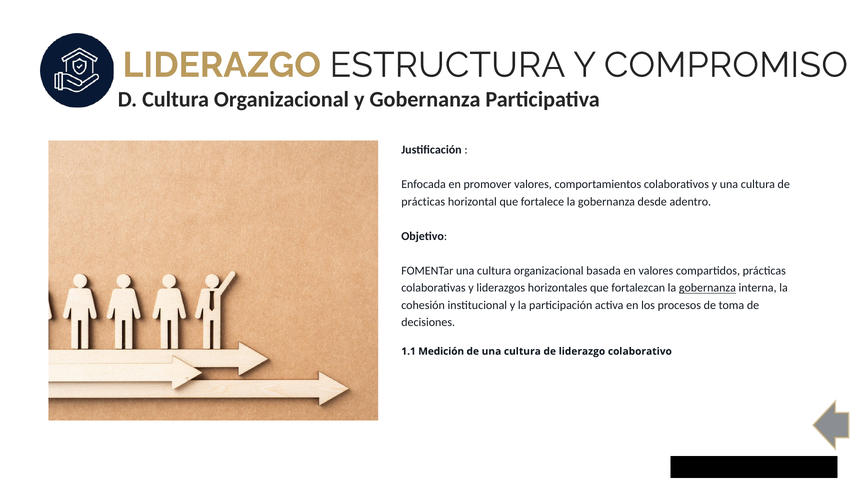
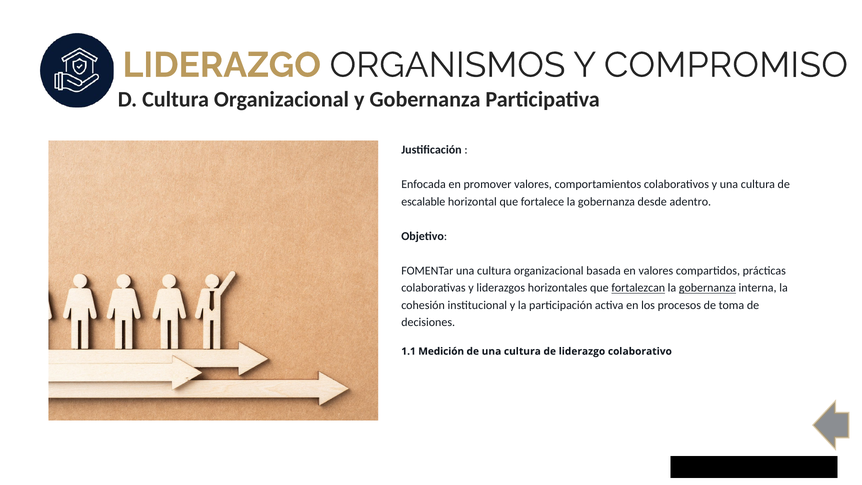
ESTRUCTURA: ESTRUCTURA -> ORGANISMOS (447, 65)
prácticas: prácticas -> escalable (423, 202)
fortalezcan underline: none -> present (638, 288)
